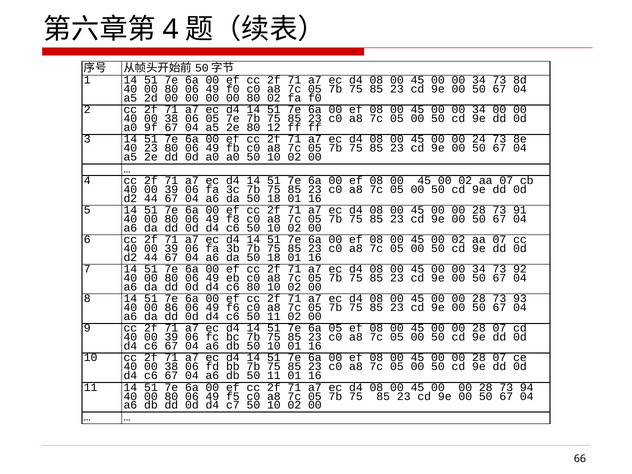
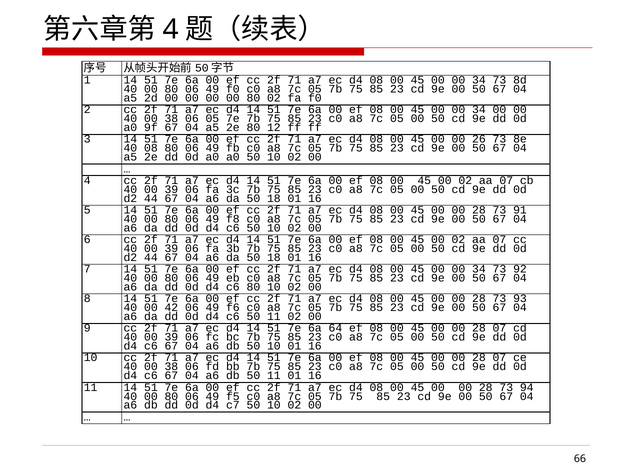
24: 24 -> 26 (479, 139)
40 23: 23 -> 08 (151, 148)
86: 86 -> 42 (171, 308)
6a 05: 05 -> 64 (335, 328)
